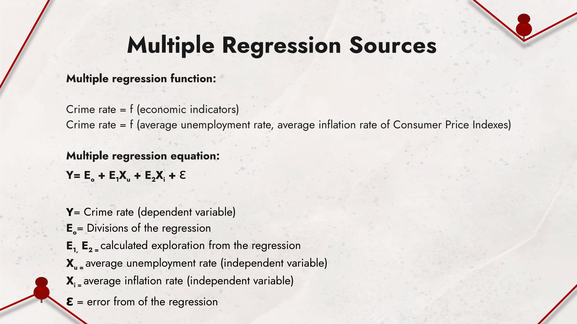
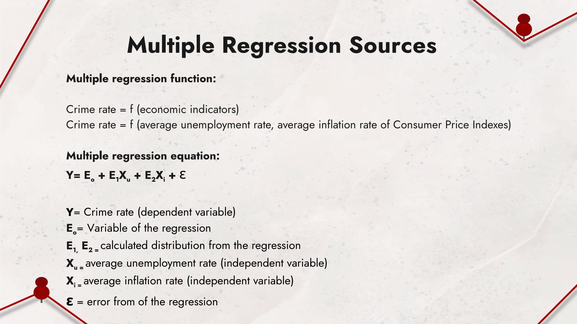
Divisions: Divisions -> Variable (107, 228)
exploration: exploration -> distribution (178, 246)
